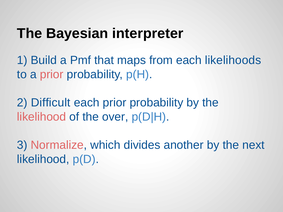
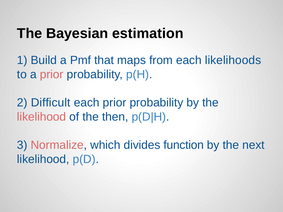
interpreter: interpreter -> estimation (148, 34)
over: over -> then (115, 117)
another: another -> function (184, 145)
